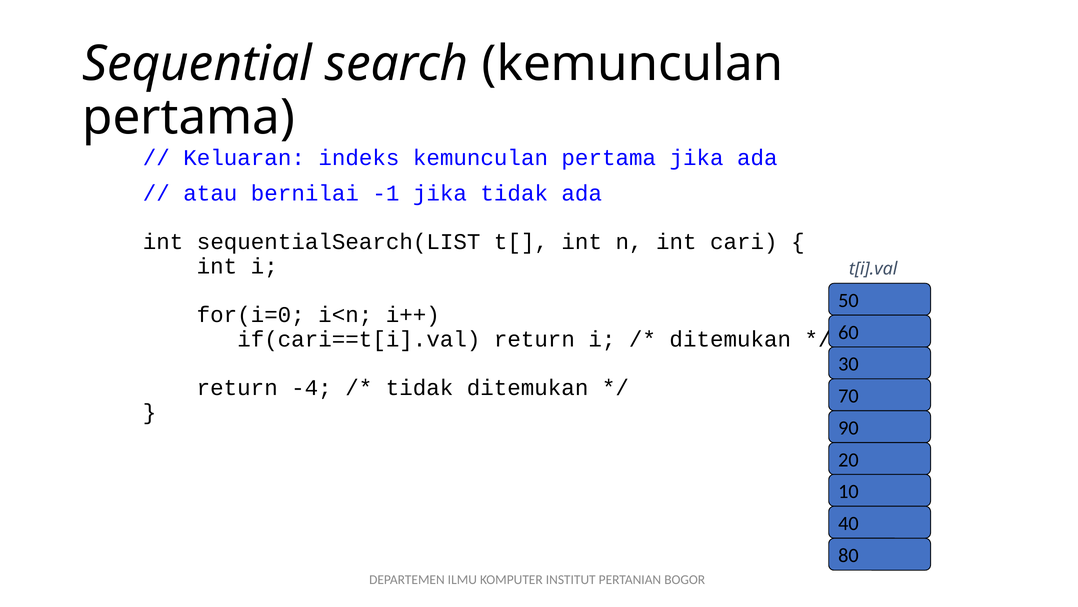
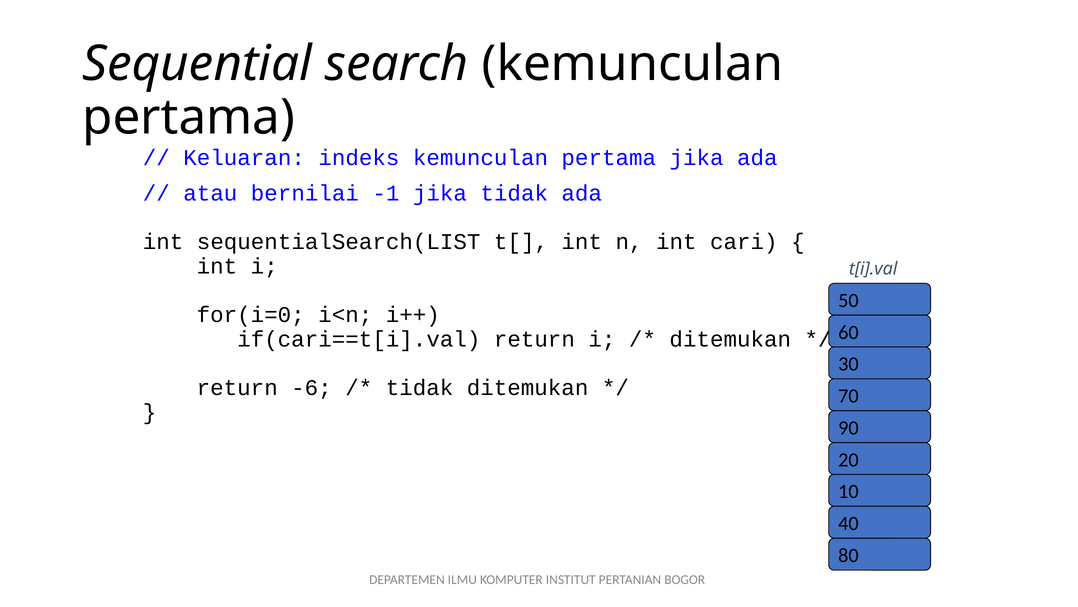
-4: -4 -> -6 (311, 387)
